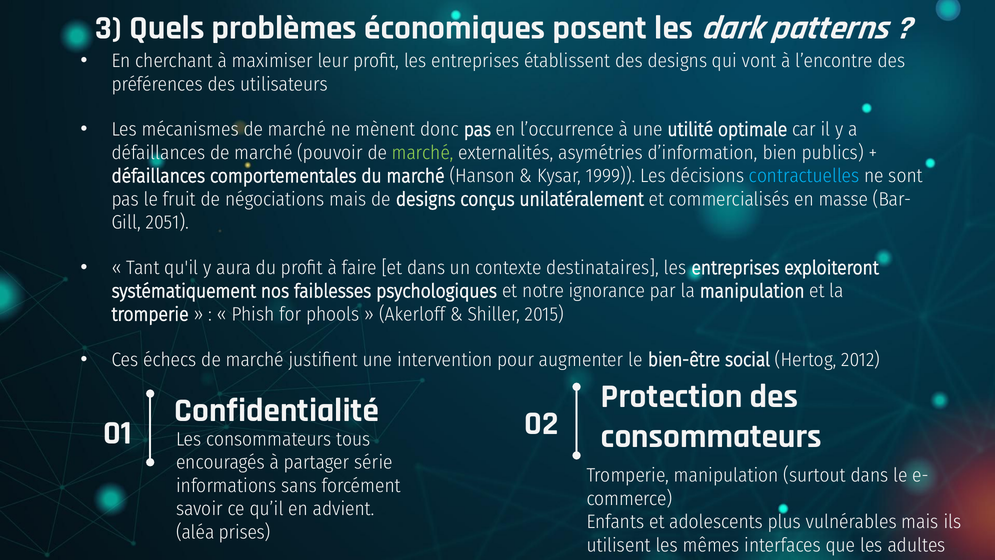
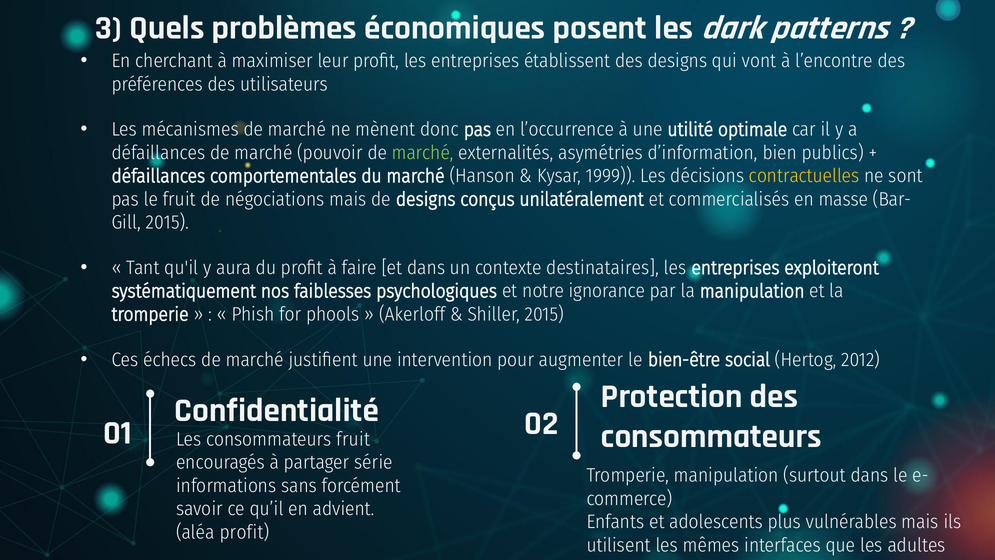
contractuelles colour: light blue -> yellow (804, 176)
2051: 2051 -> 2015 (167, 222)
consommateurs tous: tous -> fruit (353, 439)
aléa prises: prises -> profit (244, 532)
